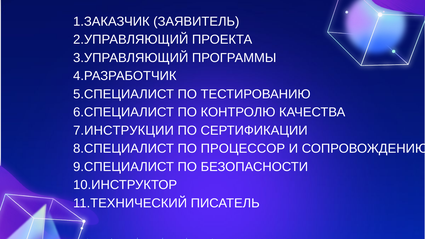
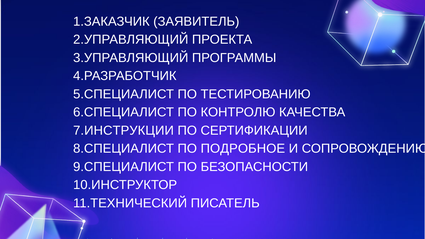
ПРОЦЕССОР: ПРОЦЕССОР -> ПОДРОБНОЕ (243, 149)
